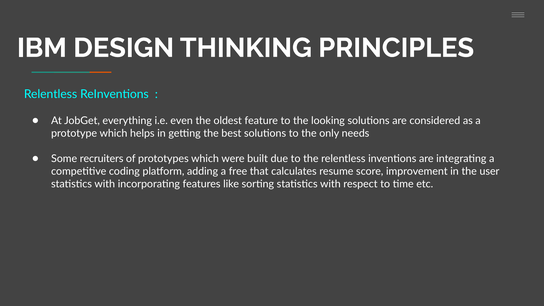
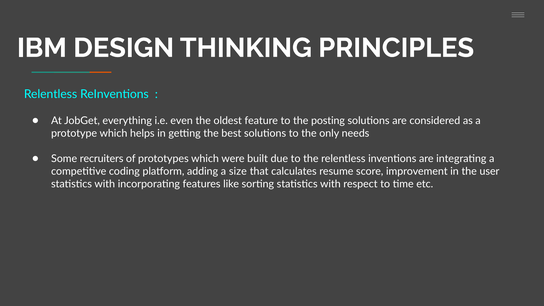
looking: looking -> posting (328, 121)
free: free -> size (238, 171)
